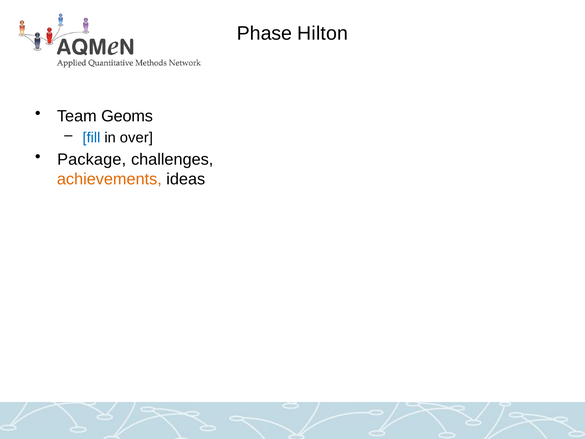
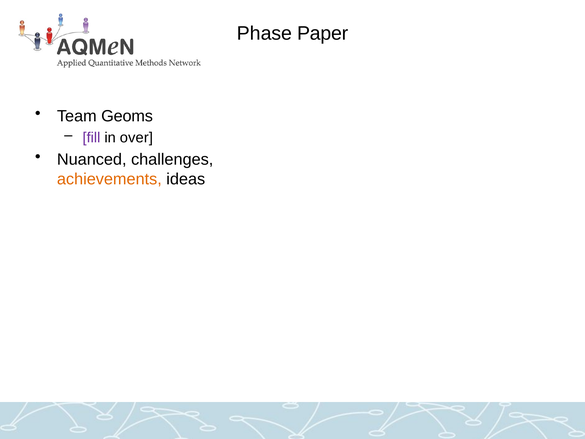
Hilton: Hilton -> Paper (323, 34)
fill colour: blue -> purple (91, 137)
Package: Package -> Nuanced (92, 159)
